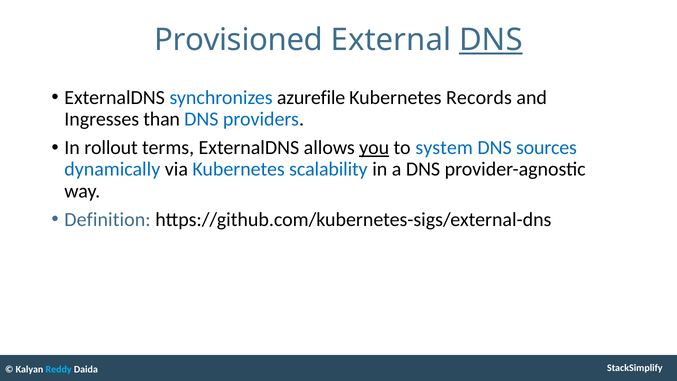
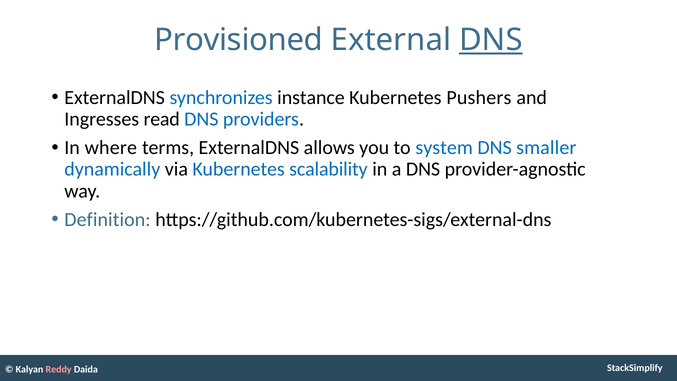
azurefile: azurefile -> instance (311, 97)
Records: Records -> Pushers (479, 97)
than: than -> read (162, 119)
rollout: rollout -> where (111, 148)
you underline: present -> none (374, 148)
sources: sources -> smaller (546, 148)
Reddy colour: light blue -> pink (59, 369)
